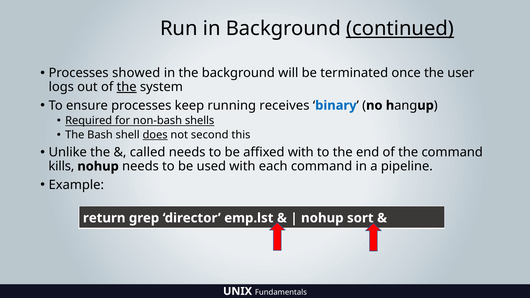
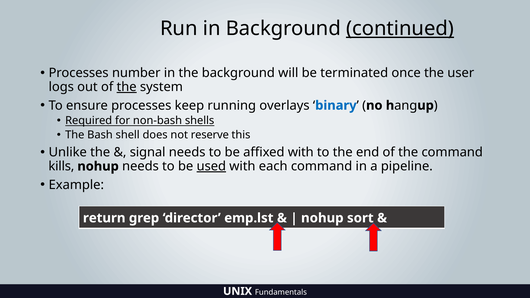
showed: showed -> number (136, 73)
receives: receives -> overlays (284, 105)
does underline: present -> none (155, 135)
second: second -> reserve (210, 135)
called: called -> signal (148, 152)
used underline: none -> present (211, 166)
